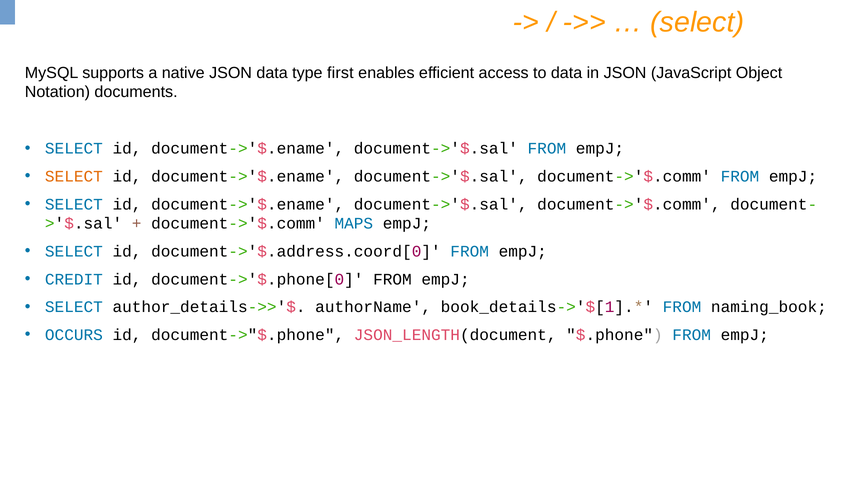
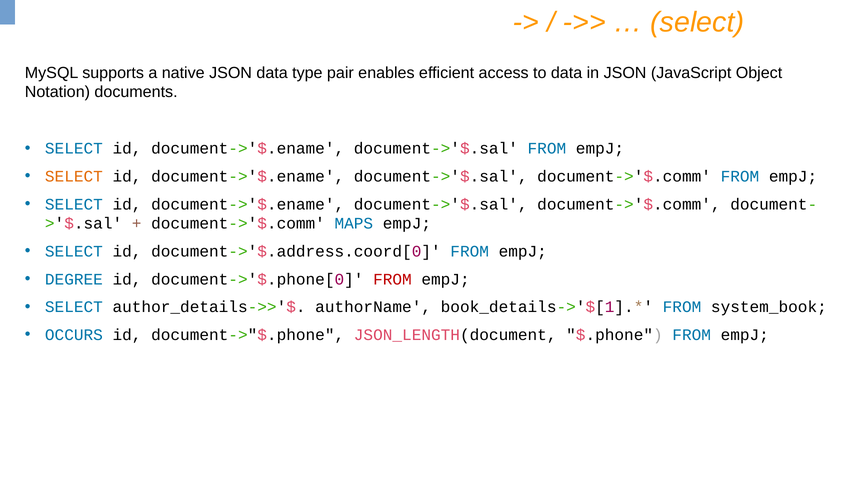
first: first -> pair (340, 73)
CREDIT: CREDIT -> DEGREE (74, 280)
FROM colour: black -> red (392, 280)
naming_book: naming_book -> system_book (769, 307)
